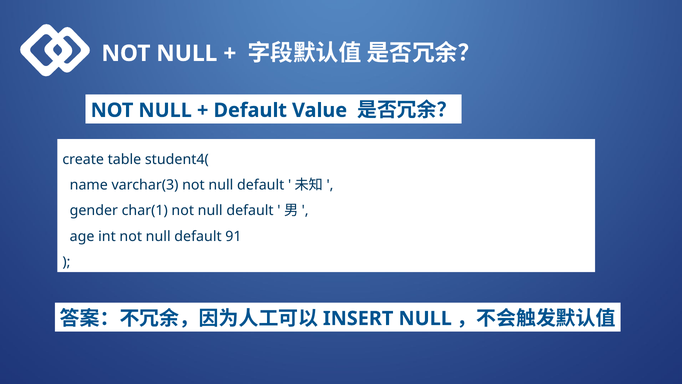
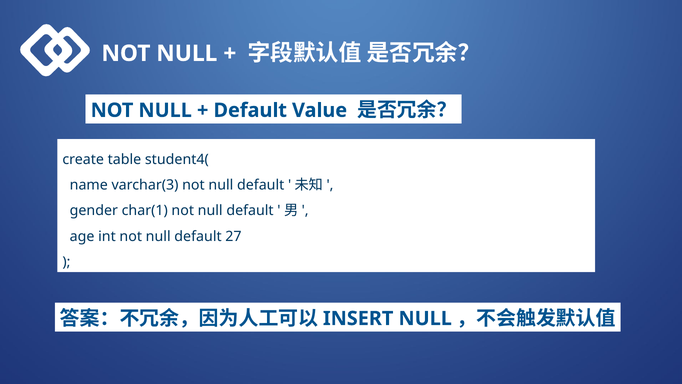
91: 91 -> 27 (233, 236)
